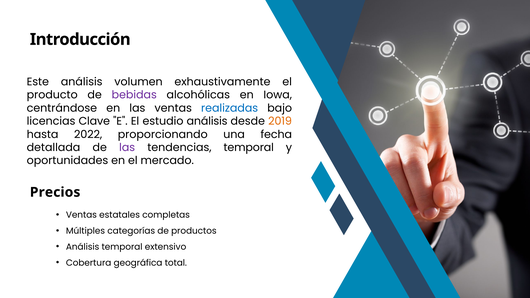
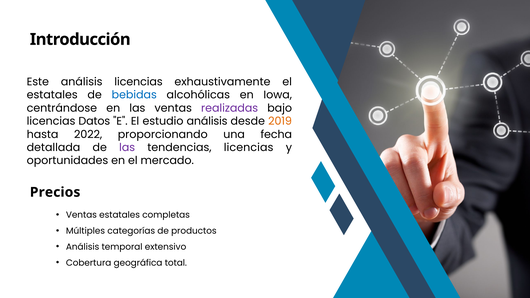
análisis volumen: volumen -> licencias (139, 82)
producto: producto -> estatales (52, 95)
bebidas colour: purple -> blue (134, 95)
realizadas colour: blue -> purple (230, 108)
Clave: Clave -> Datos (94, 121)
tendencias temporal: temporal -> licencias (249, 148)
